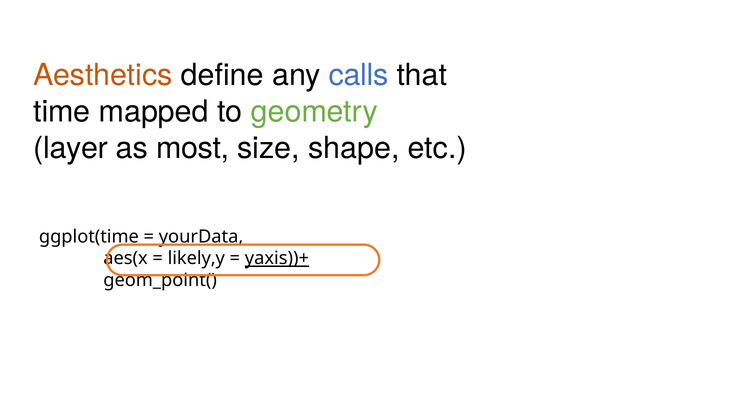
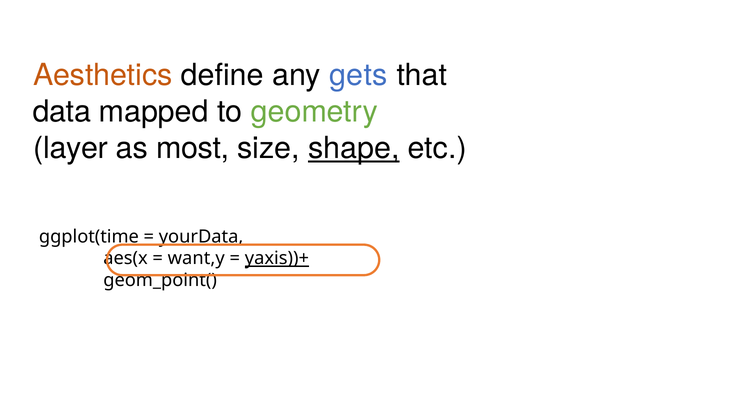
calls: calls -> gets (358, 75)
time: time -> data (62, 112)
shape underline: none -> present (354, 148)
likely,y: likely,y -> want,y (196, 259)
